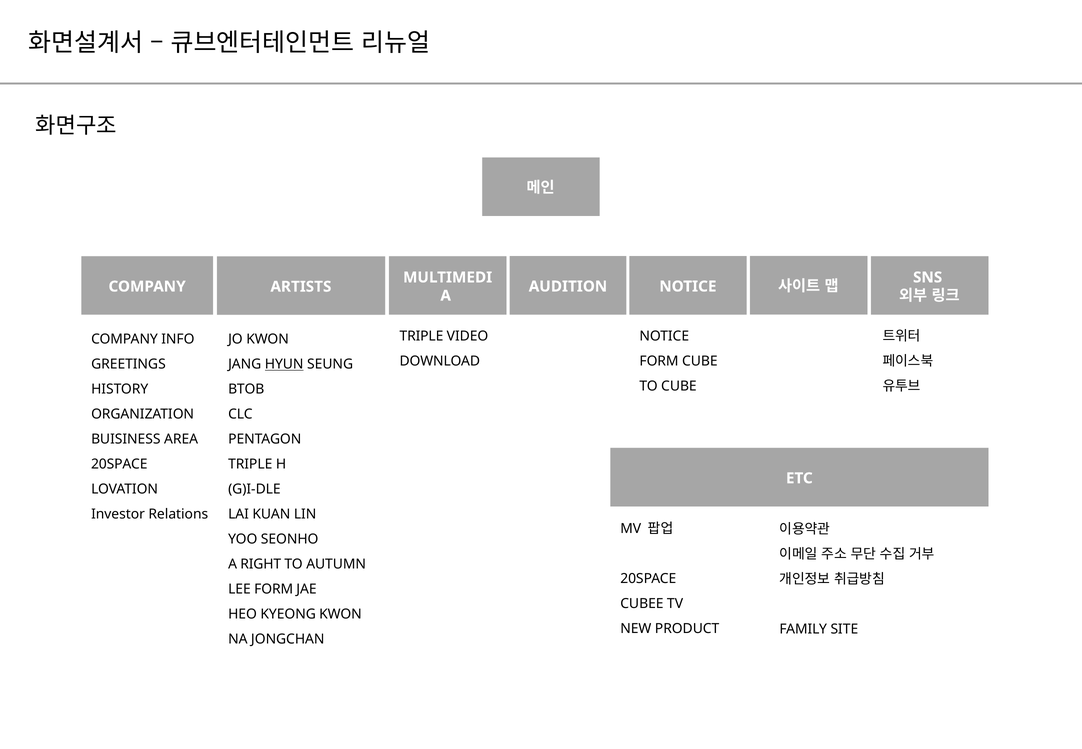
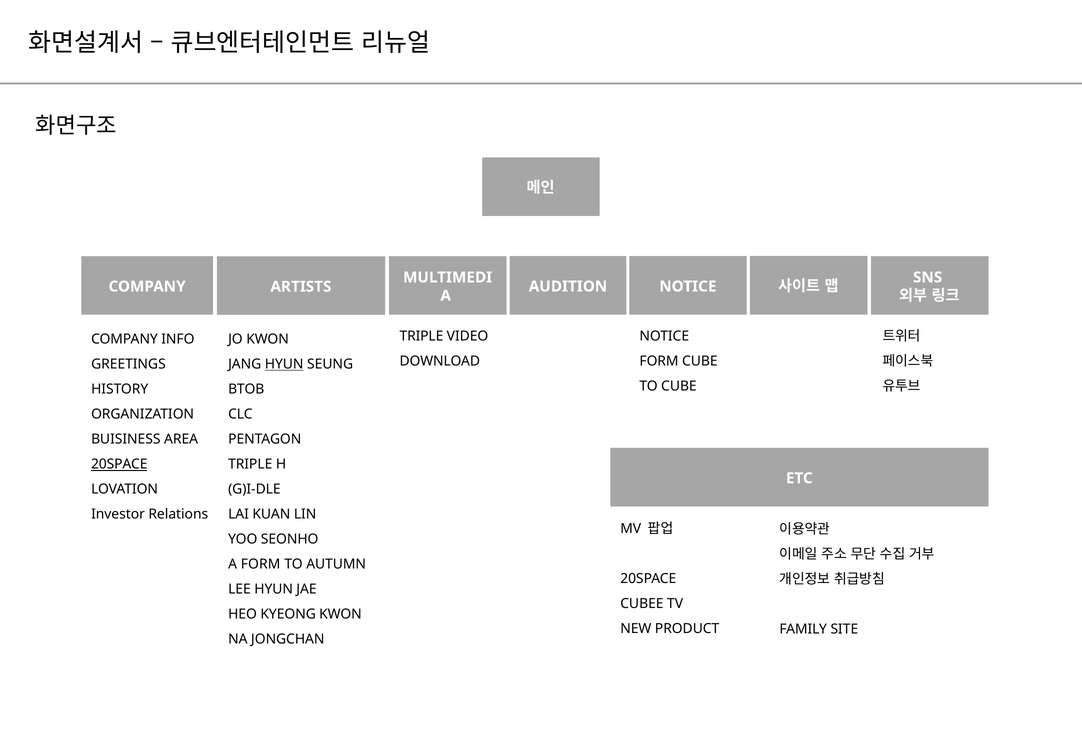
20SPACE underline: none -> present (119, 464)
A RIGHT: RIGHT -> FORM (261, 564)
LEE FORM: FORM -> HYUN (274, 589)
